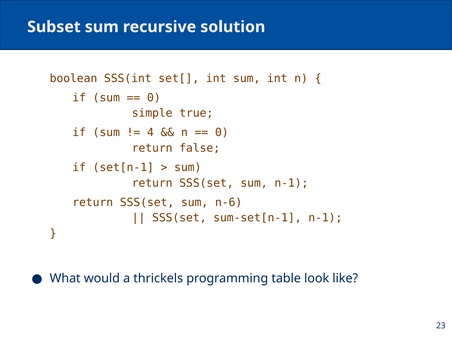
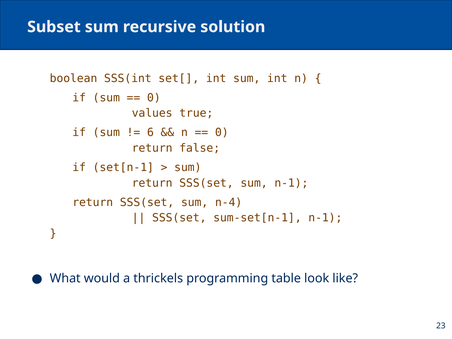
simple: simple -> values (152, 113)
4: 4 -> 6 (150, 133)
n-6: n-6 -> n-4 (229, 202)
